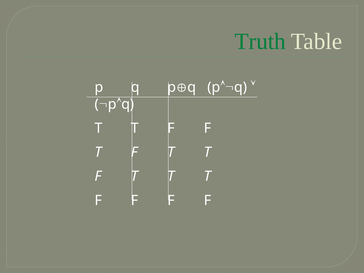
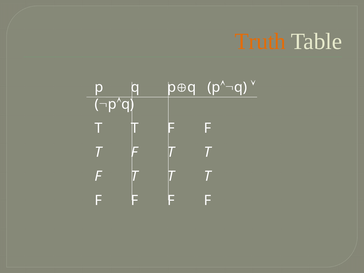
Truth colour: green -> orange (260, 41)
